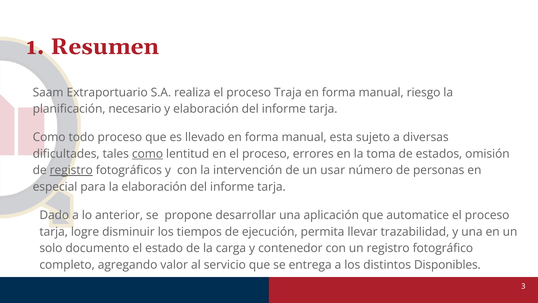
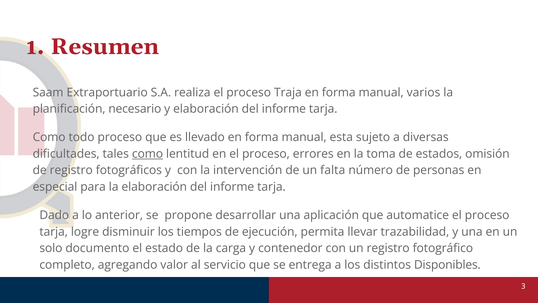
riesgo: riesgo -> varios (423, 92)
registro underline: present -> none (71, 170)
usar: usar -> falta (333, 170)
